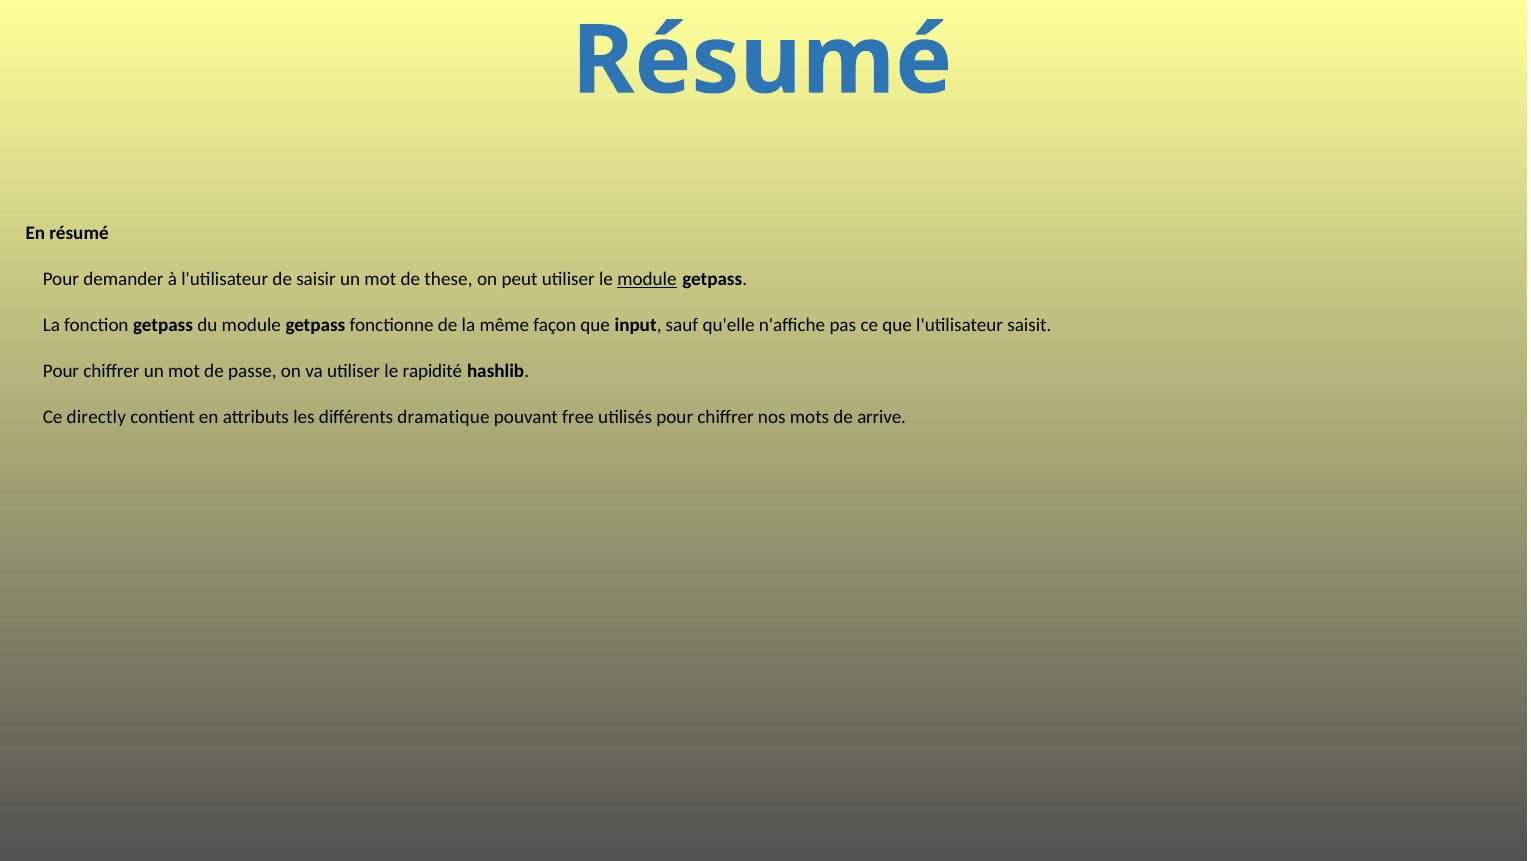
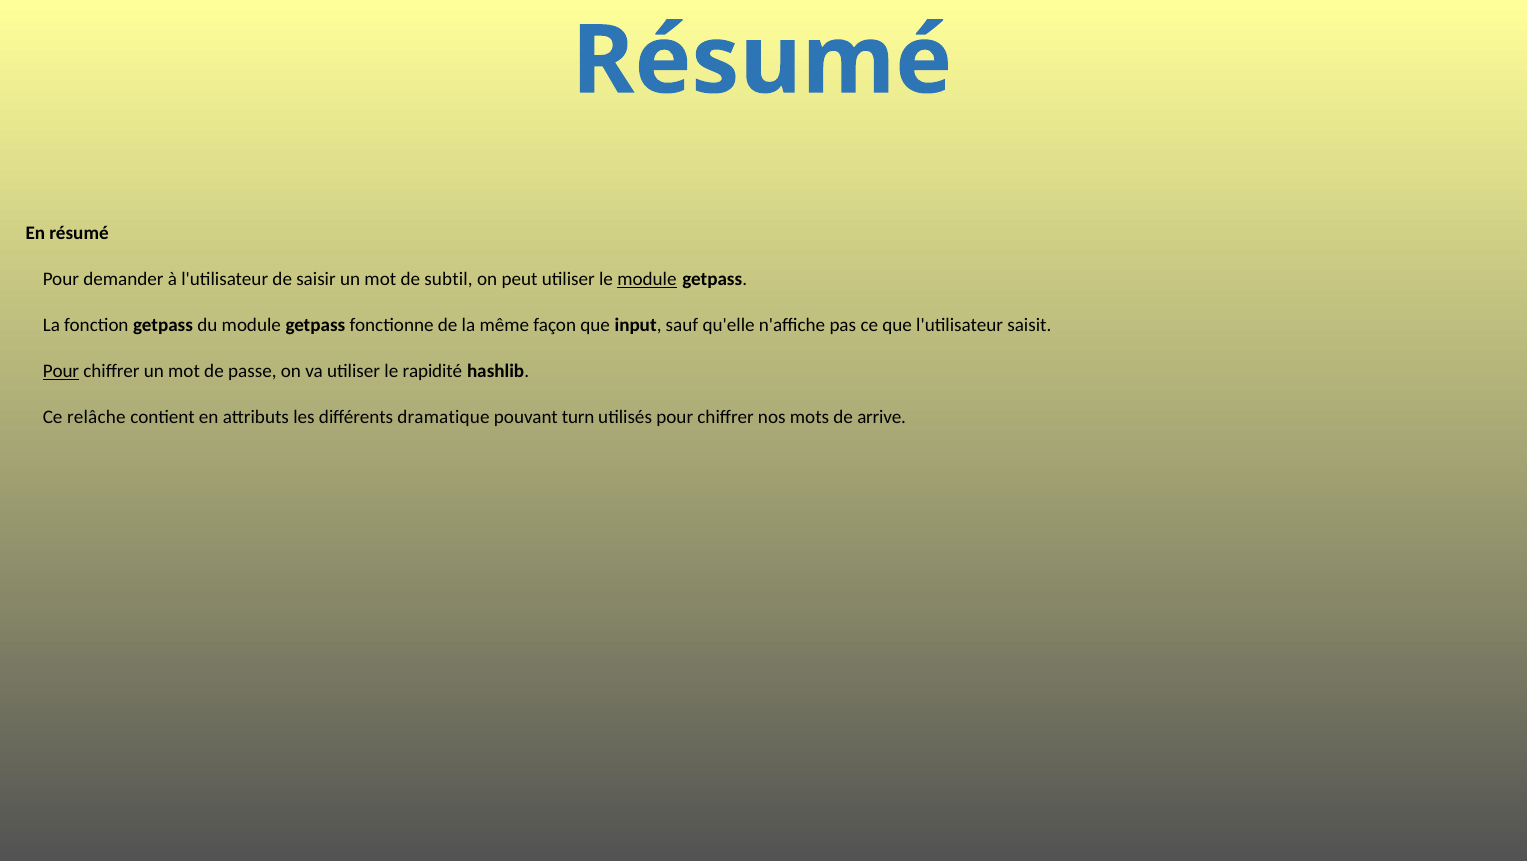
these: these -> subtil (448, 279)
Pour underline: none -> present (61, 371)
directly: directly -> relâche (96, 417)
free: free -> turn (578, 417)
